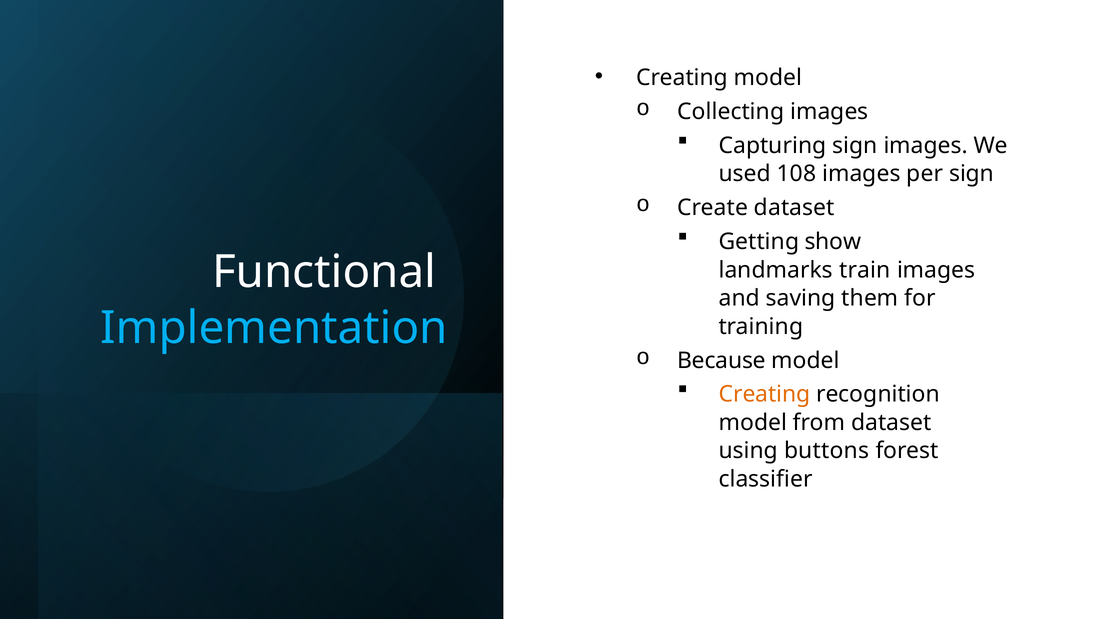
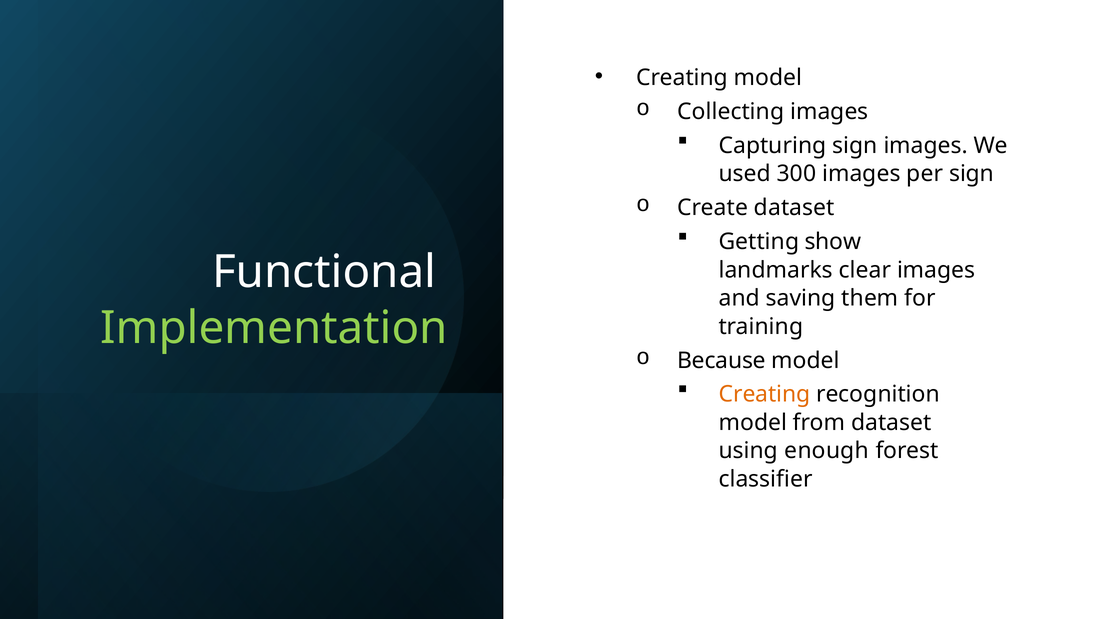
108: 108 -> 300 (797, 174)
train: train -> clear (865, 270)
Implementation colour: light blue -> light green (274, 328)
buttons: buttons -> enough (827, 451)
